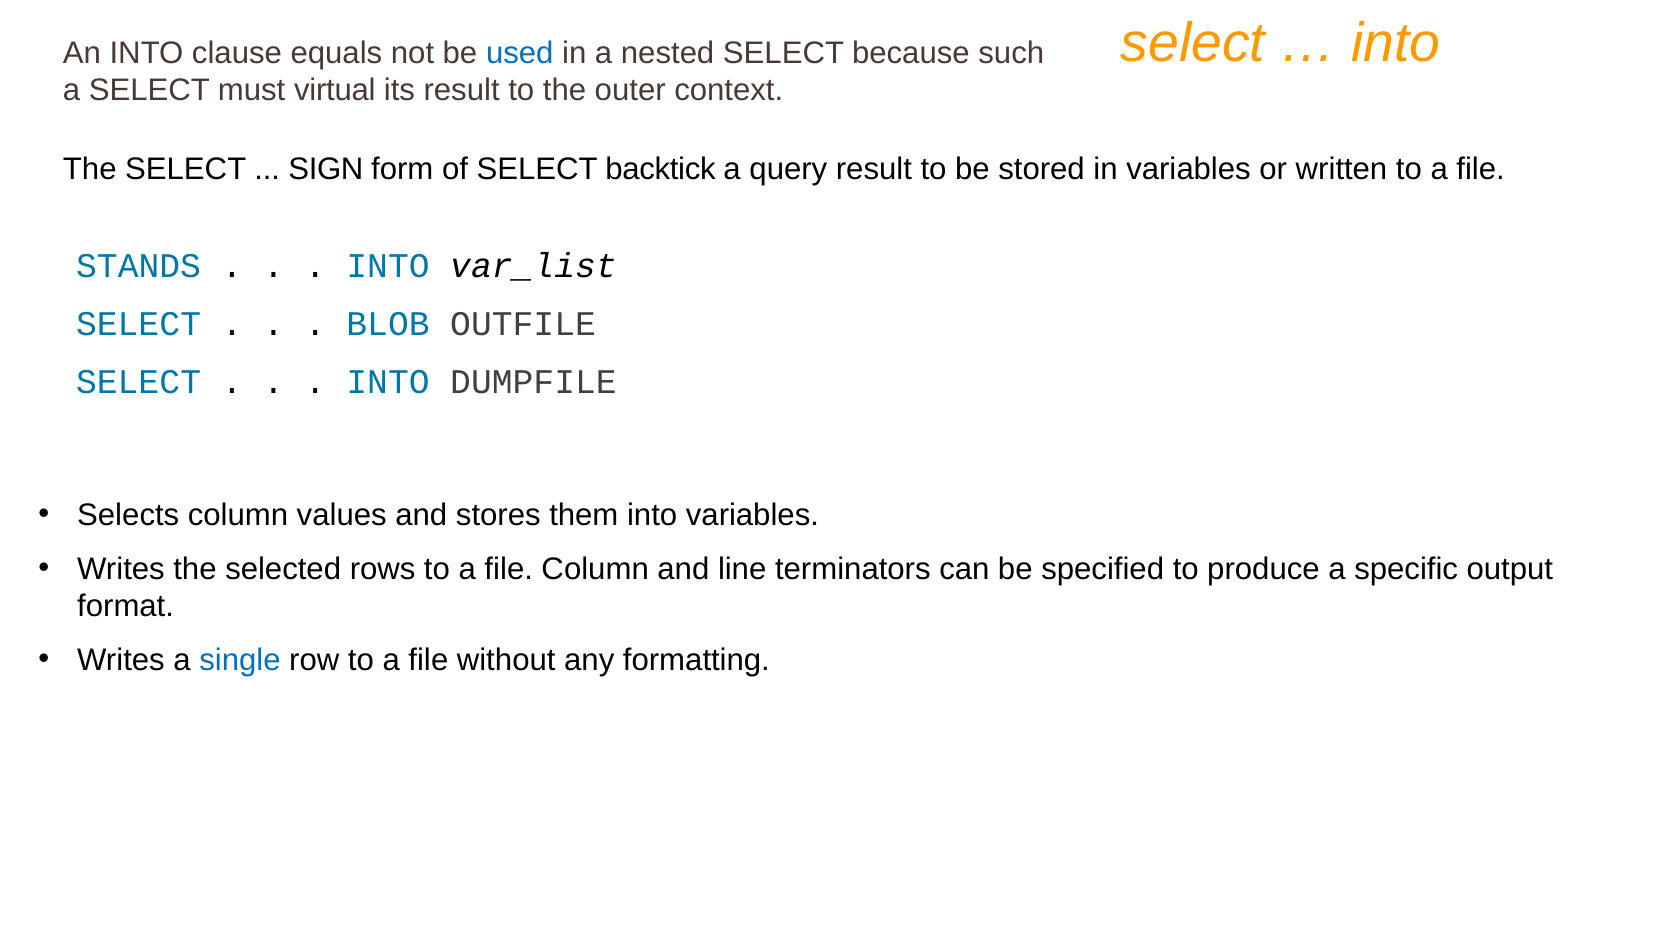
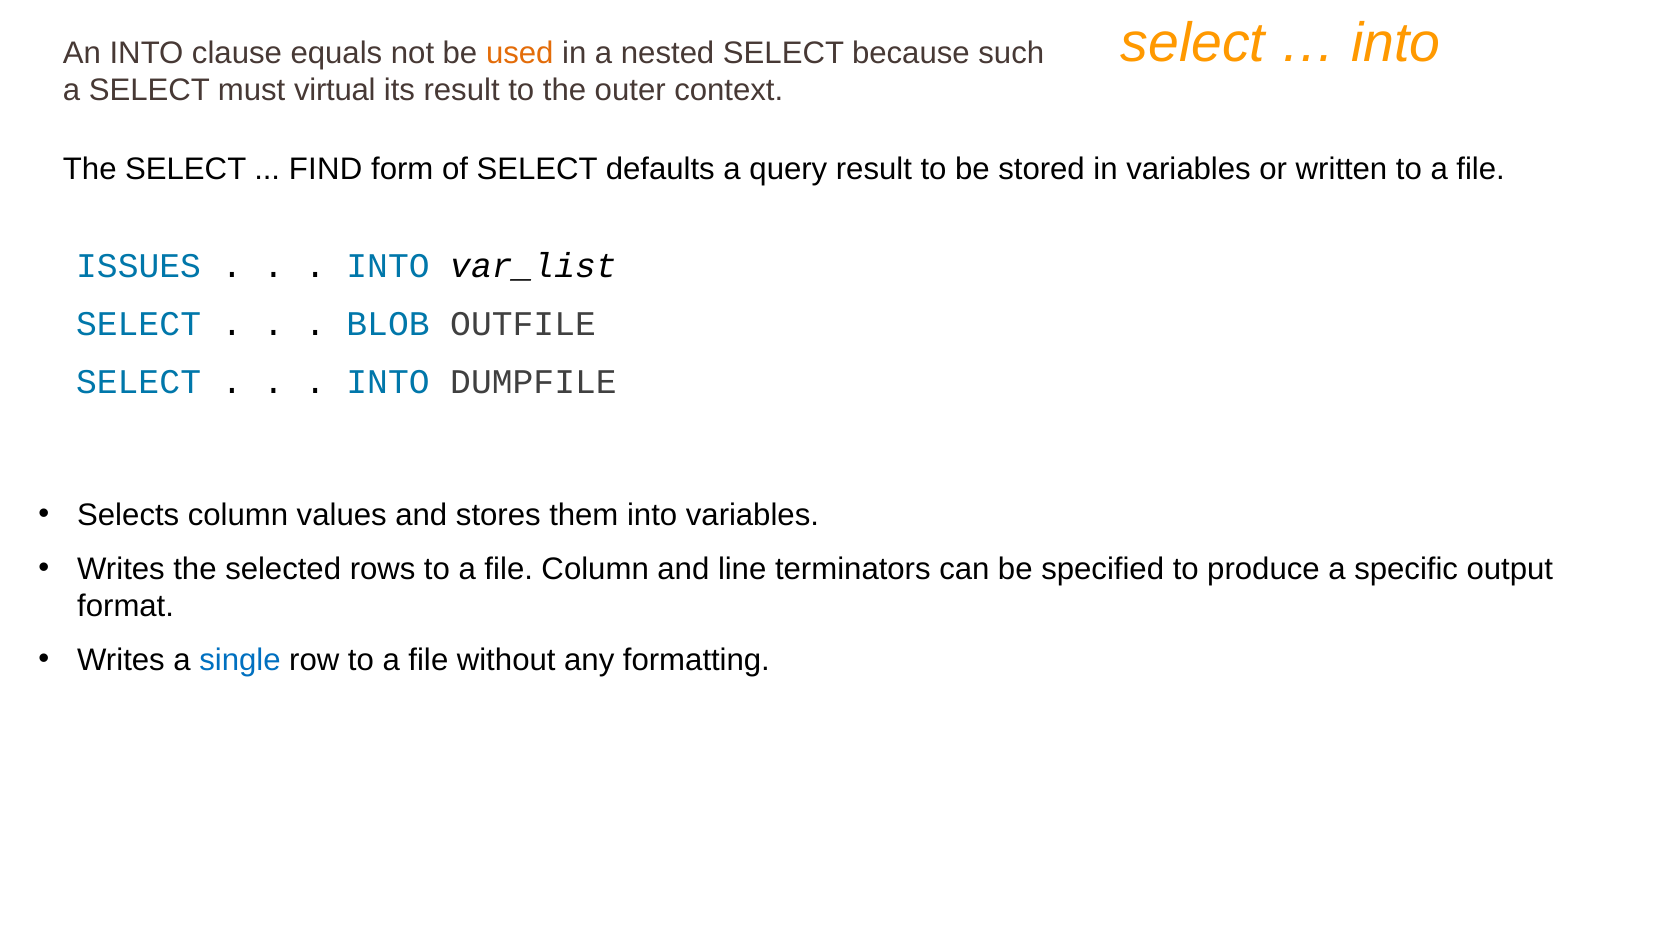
used colour: blue -> orange (520, 53)
SIGN: SIGN -> FIND (326, 169)
backtick: backtick -> defaults (660, 169)
STANDS: STANDS -> ISSUES (139, 266)
